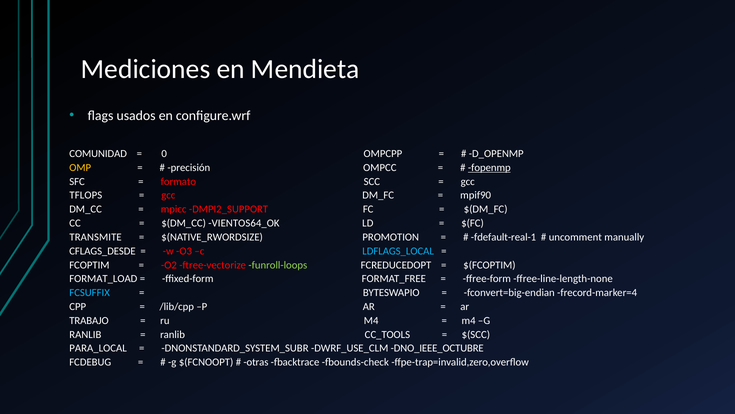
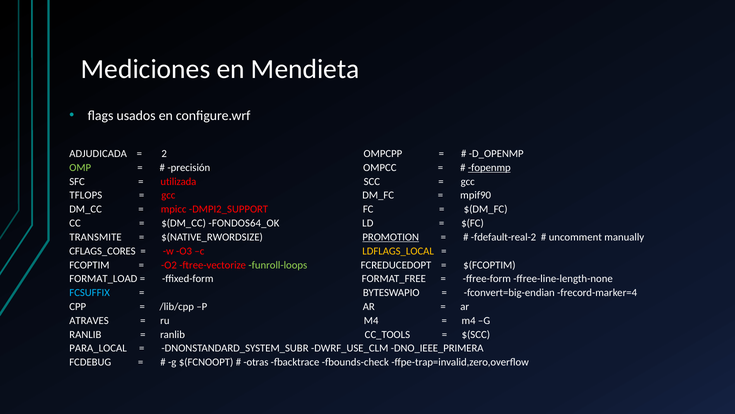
COMUNIDAD: COMUNIDAD -> ADJUDICADA (98, 154)
0: 0 -> 2 (164, 154)
OMP colour: yellow -> light green (80, 167)
formato: formato -> utilizada (178, 181)
VIENTOS64_OK: VIENTOS64_OK -> FONDOS64_OK (244, 223)
PROMOTION underline: none -> present (391, 237)
fdefault-real-1: fdefault-real-1 -> fdefault-real-2 (504, 237)
CFLAGS_DESDE: CFLAGS_DESDE -> CFLAGS_CORES (102, 251)
LDFLAGS_LOCAL colour: light blue -> yellow (398, 251)
TRABAJO: TRABAJO -> ATRAVES (89, 320)
DNO_IEEE_OCTUBRE: DNO_IEEE_OCTUBRE -> DNO_IEEE_PRIMERA (437, 348)
